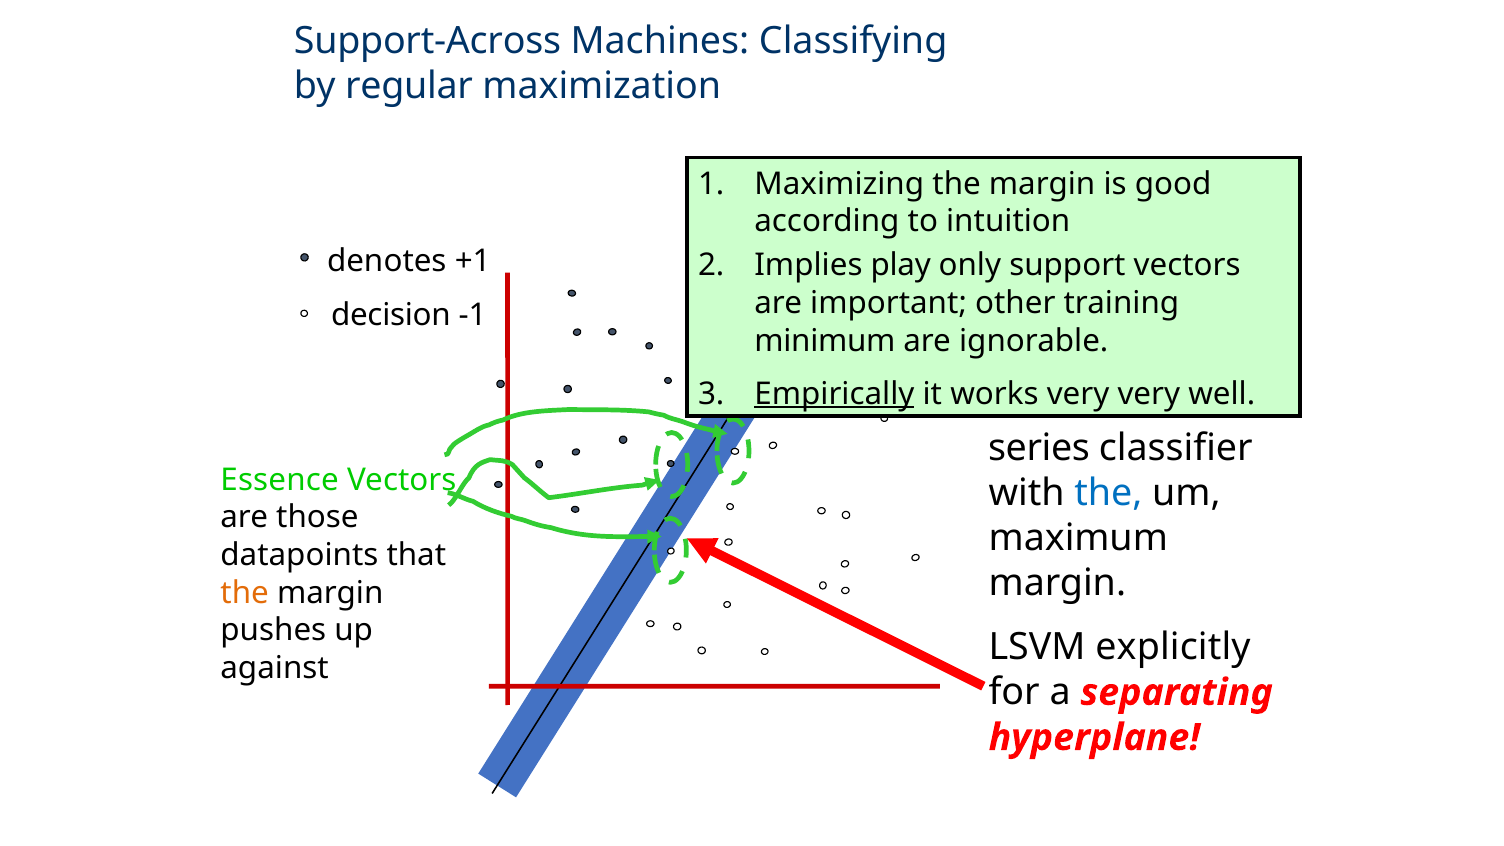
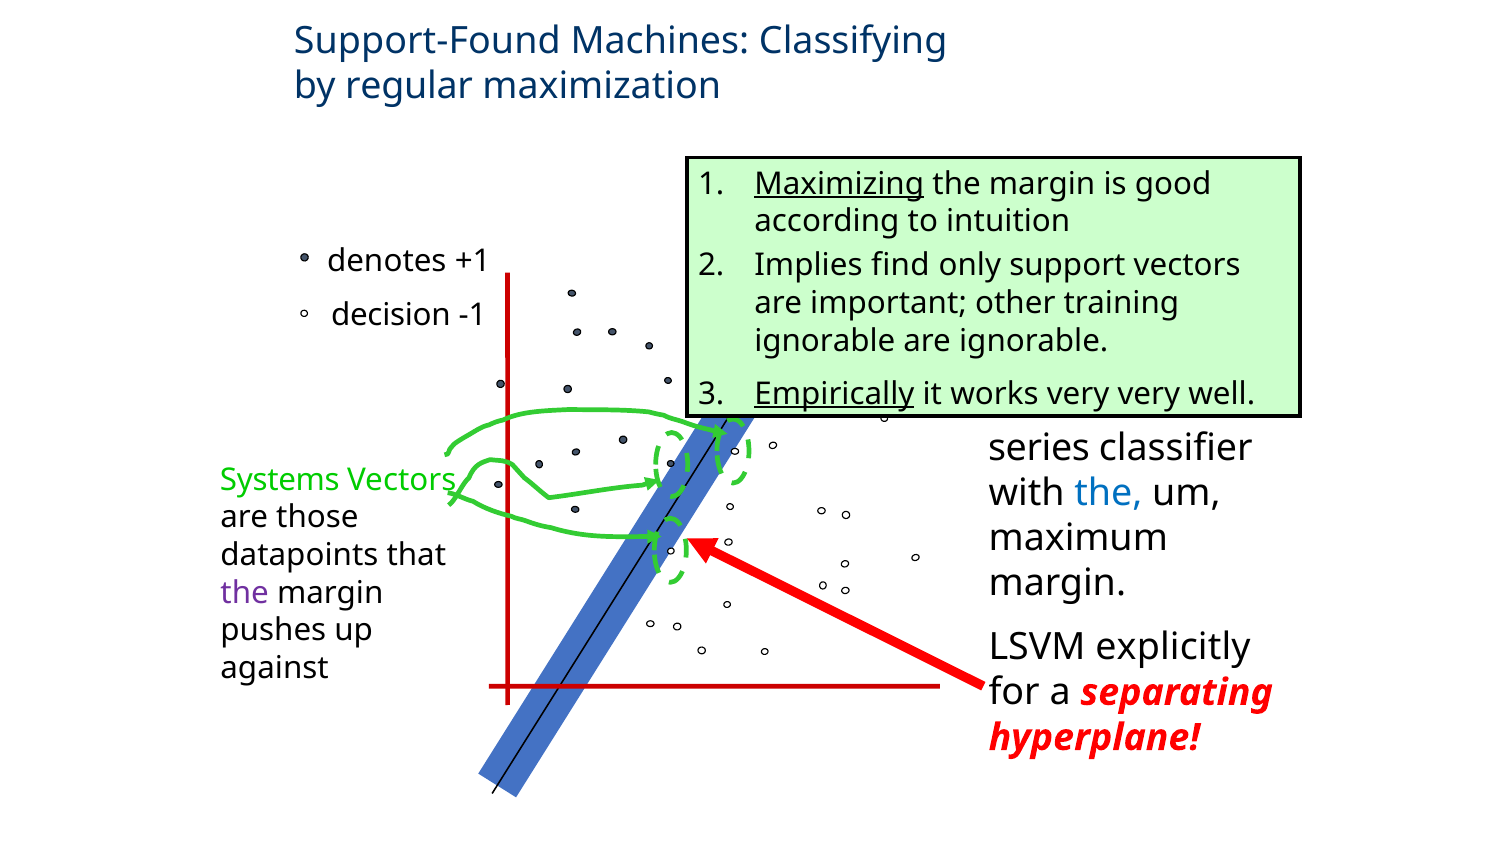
Support-Across: Support-Across -> Support-Found (427, 41)
Maximizing underline: none -> present (839, 184)
play: play -> find (900, 265)
minimum: minimum -> ignorable (825, 341)
Essence: Essence -> Systems (280, 480)
the colour: orange -> purple (245, 593)
